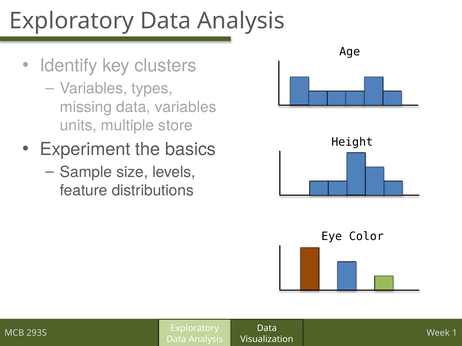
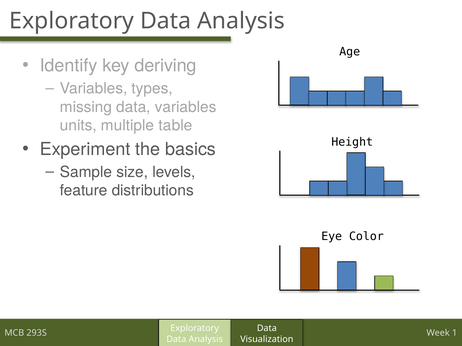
clusters: clusters -> deriving (166, 66)
store: store -> table (176, 126)
